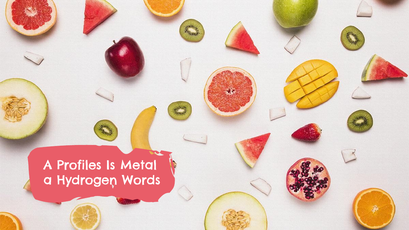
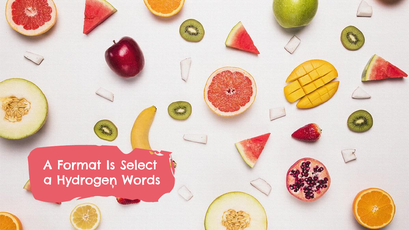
Profiles: Profiles -> Format (79, 165)
Metal: Metal -> Select (139, 165)
